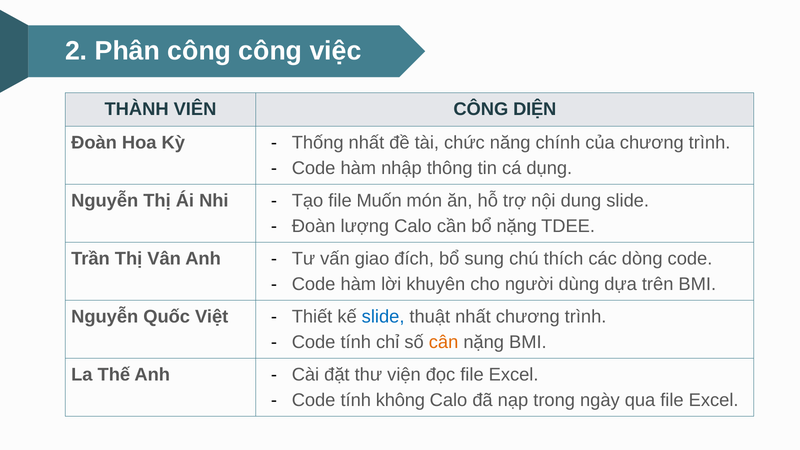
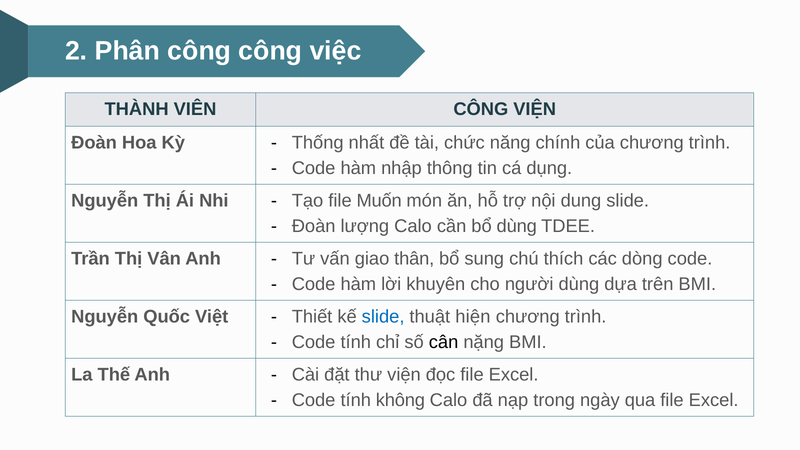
CÔNG DIỆN: DIỆN -> VIỆN (535, 109)
bổ nặng: nặng -> dùng (517, 226)
đích: đích -> thân (414, 259)
thuật nhất: nhất -> hiện (473, 317)
cân colour: orange -> black (444, 342)
